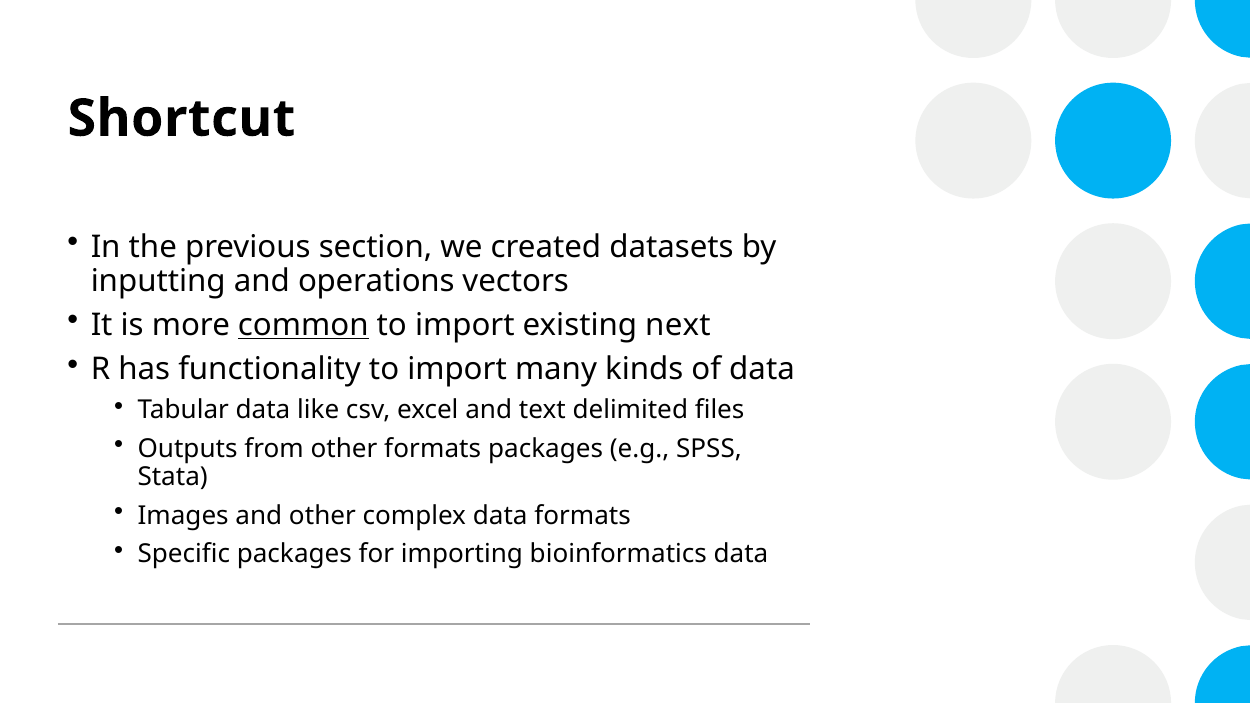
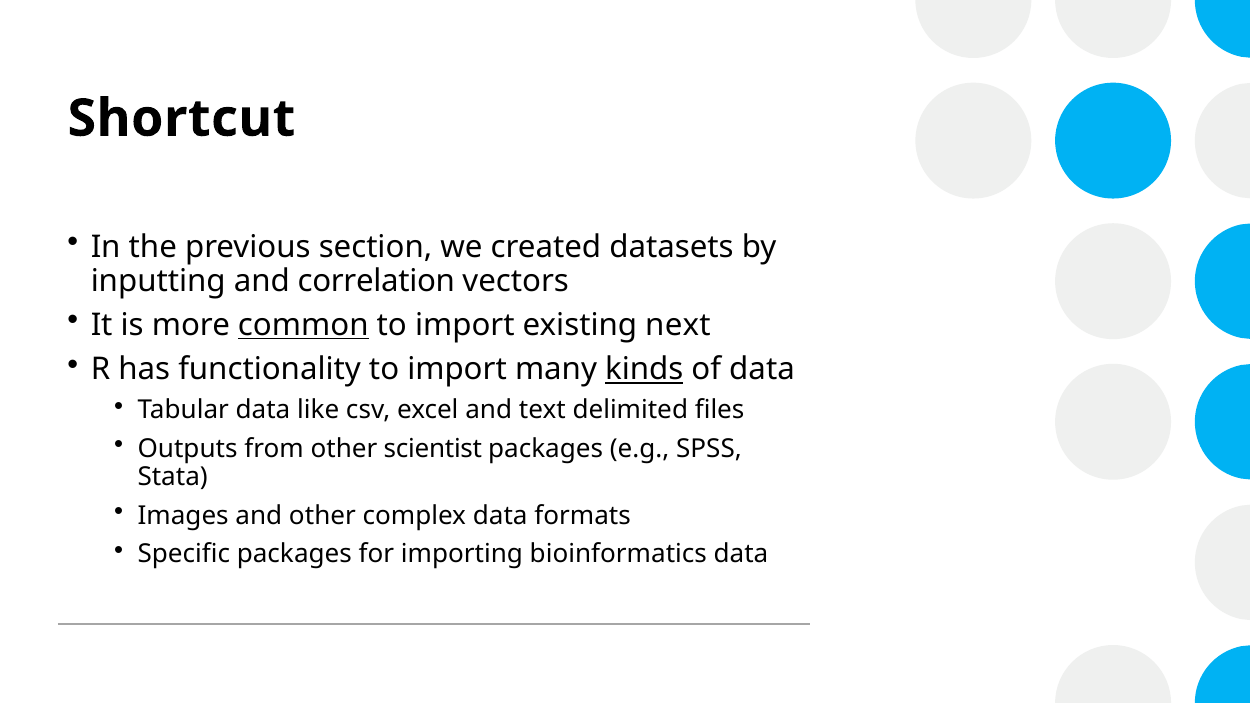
operations: operations -> correlation (376, 281)
kinds underline: none -> present (644, 369)
other formats: formats -> scientist (433, 449)
